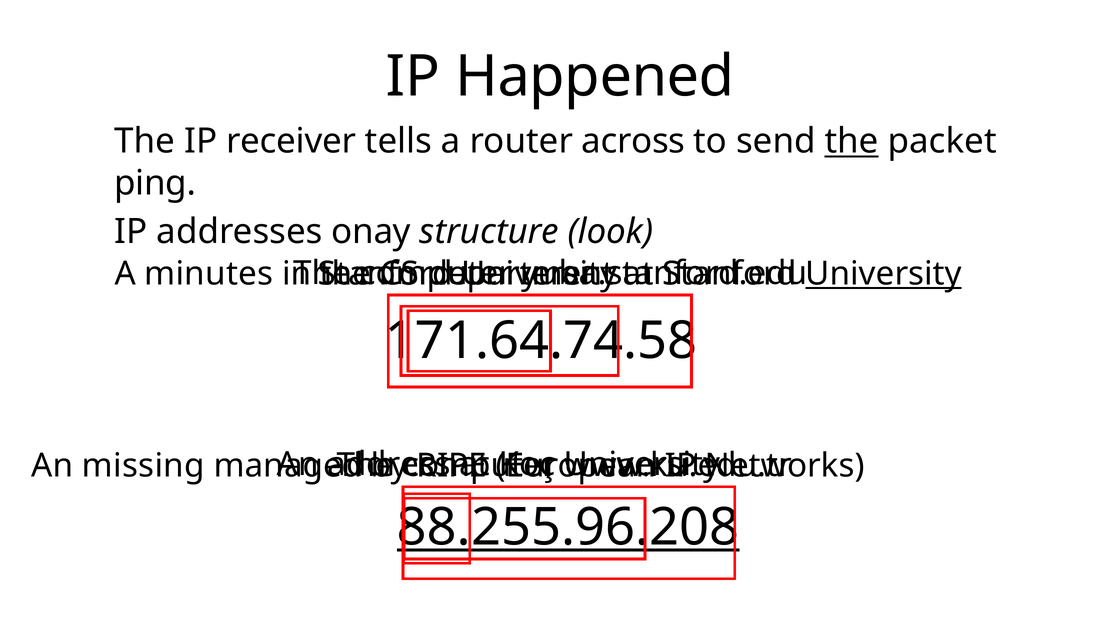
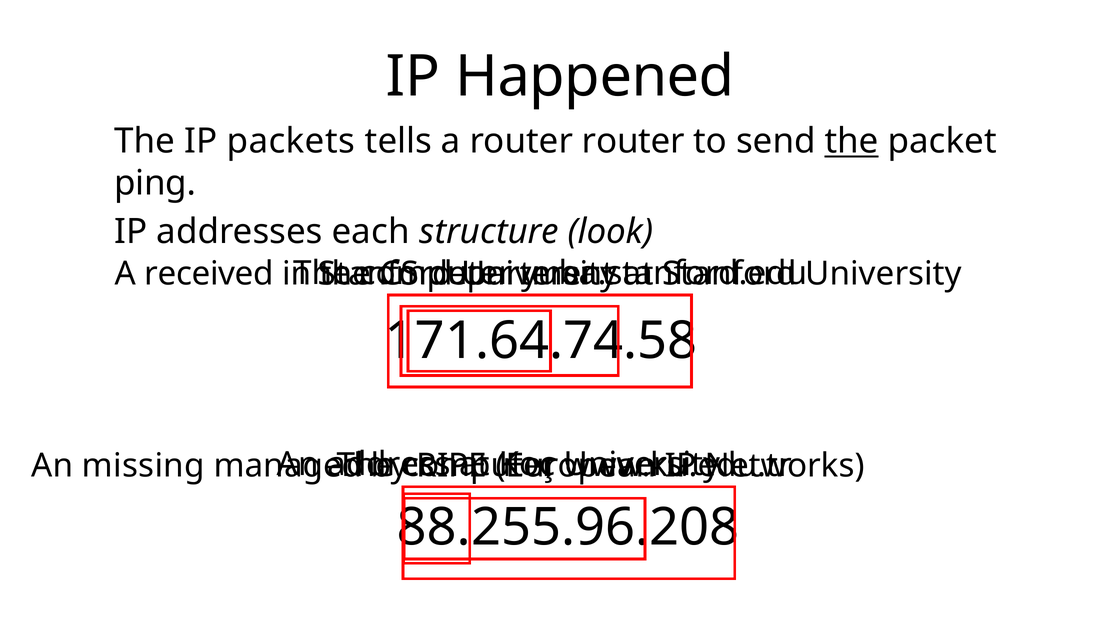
receiver: receiver -> packets (291, 141)
router across: across -> router (633, 141)
onay: onay -> each (371, 231)
minutes: minutes -> received (209, 274)
University underline: present -> none (884, 274)
88.255.96.208 underline: present -> none (568, 527)
